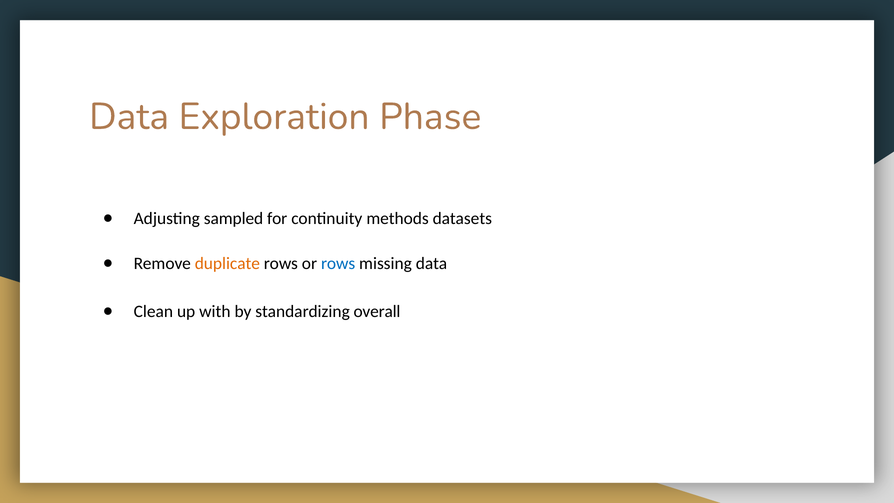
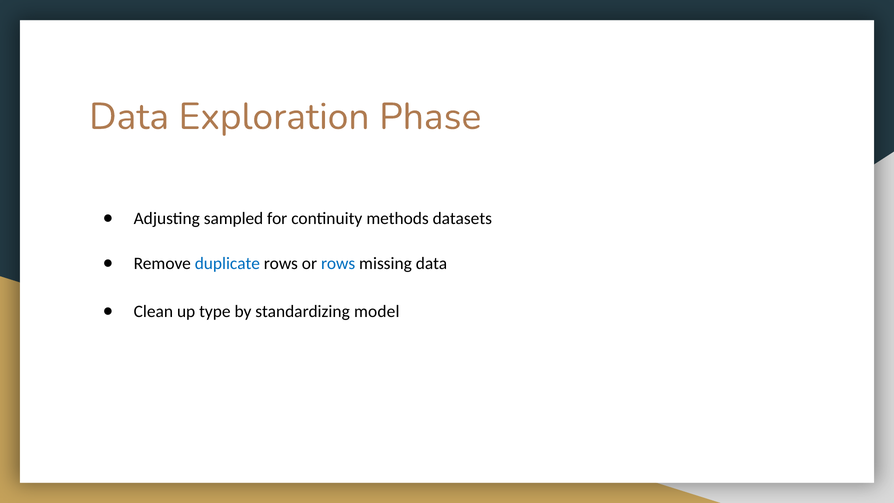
duplicate colour: orange -> blue (227, 263)
with: with -> type (215, 311)
overall: overall -> model (377, 311)
